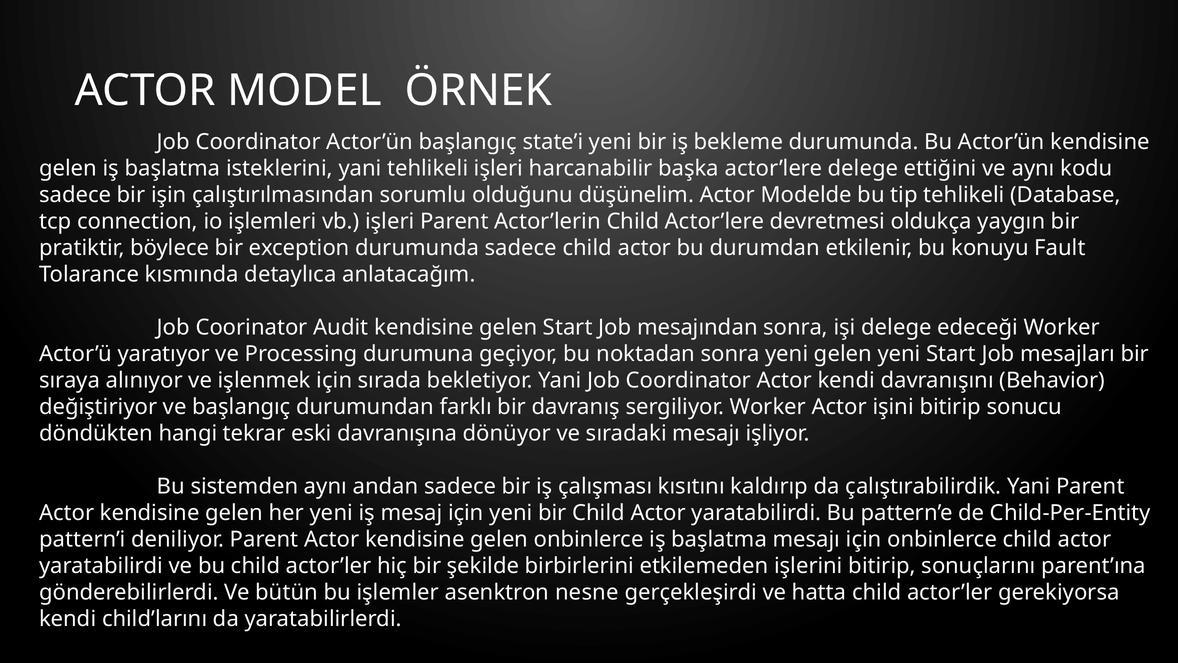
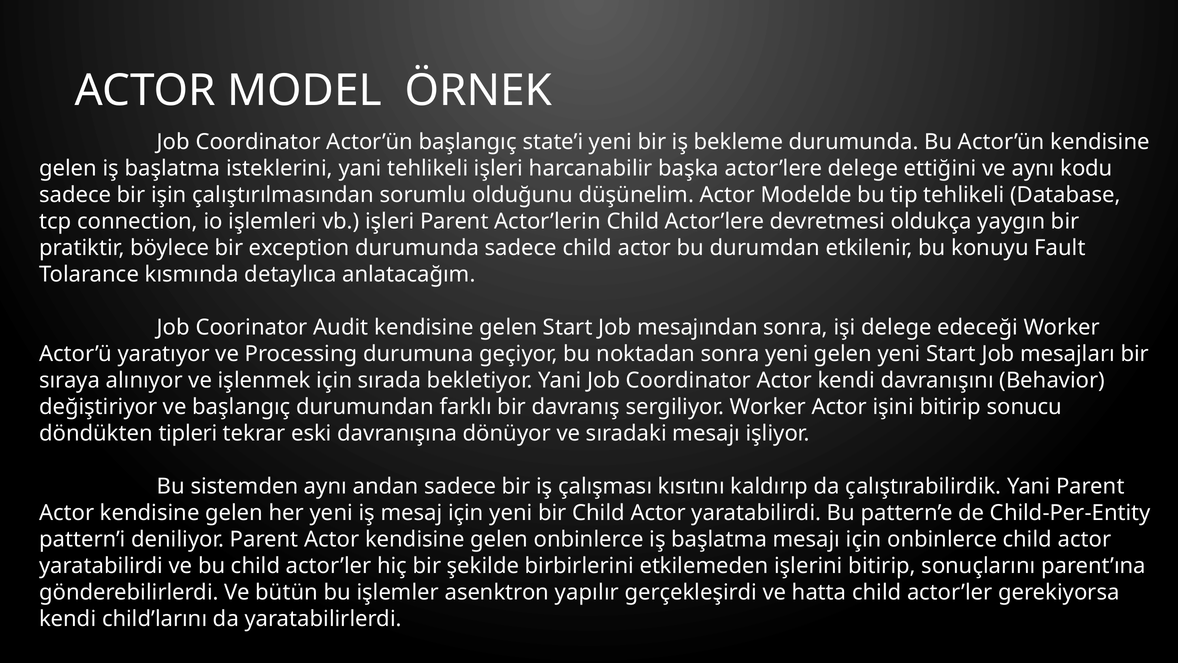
hangi: hangi -> tipleri (188, 433)
nesne: nesne -> yapılır (587, 592)
